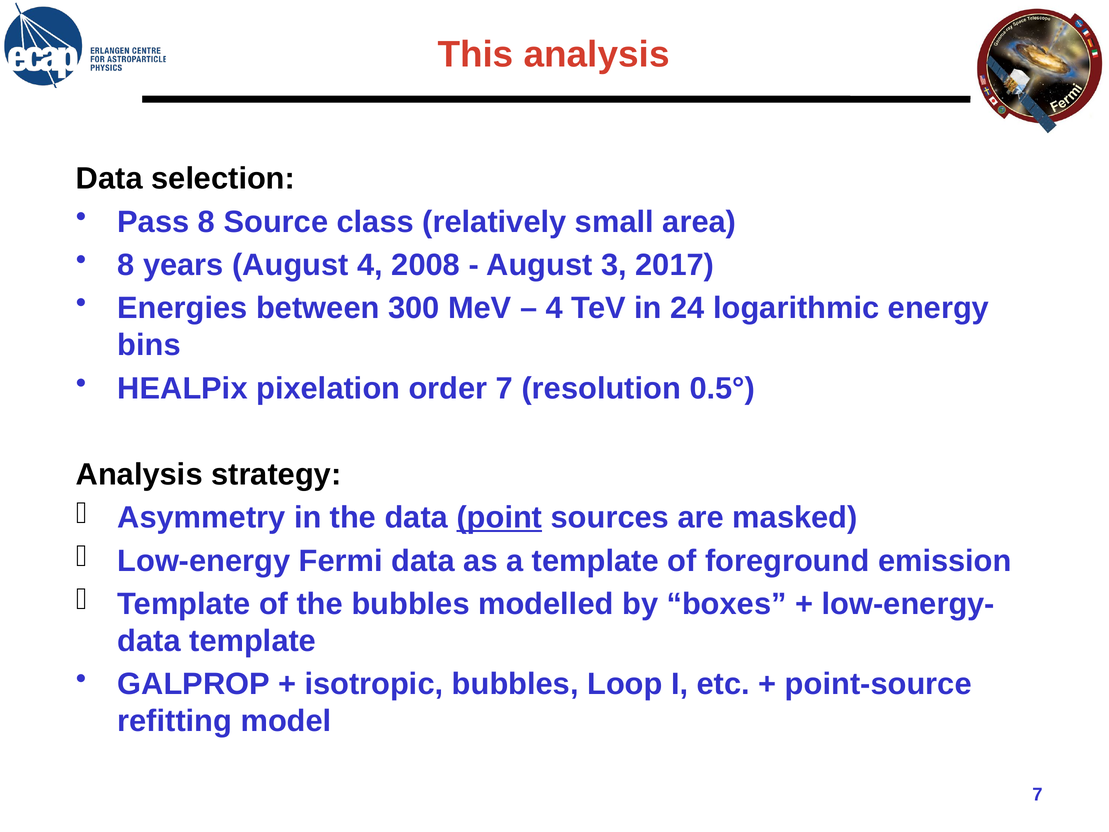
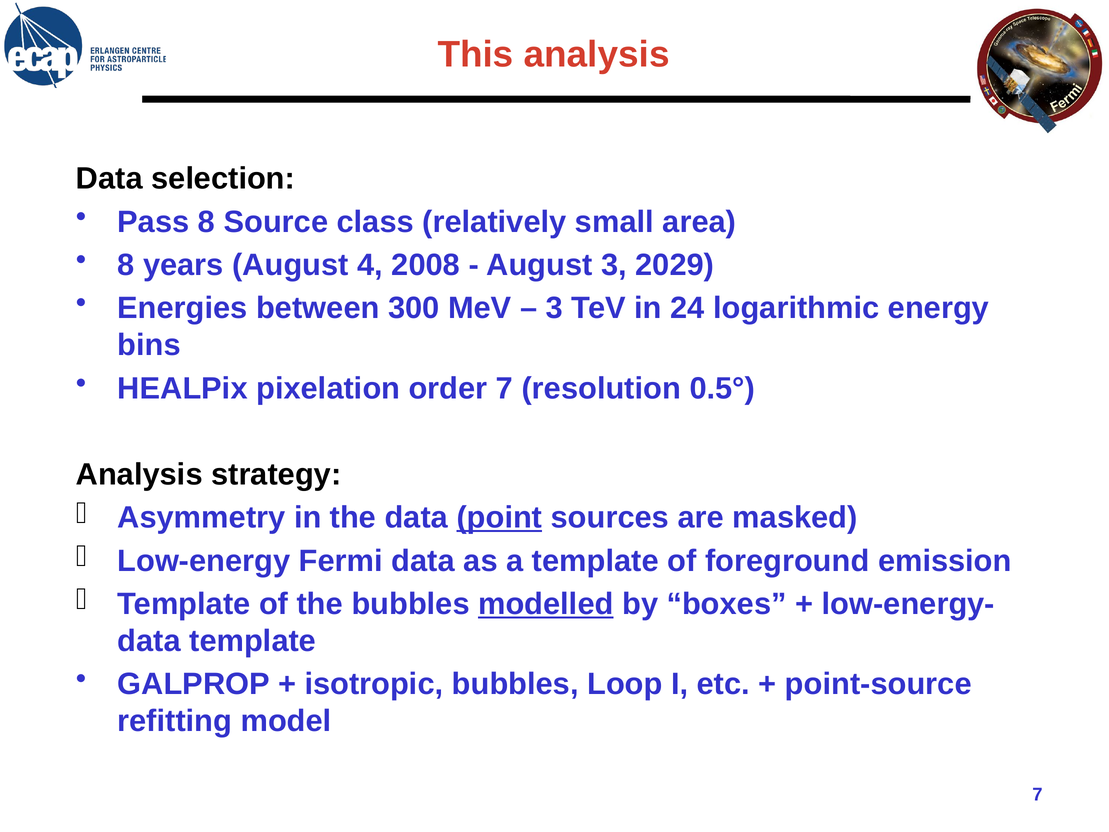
2017: 2017 -> 2029 (675, 265)
4: 4 -> 3 (554, 308)
modelled underline: none -> present (546, 604)
